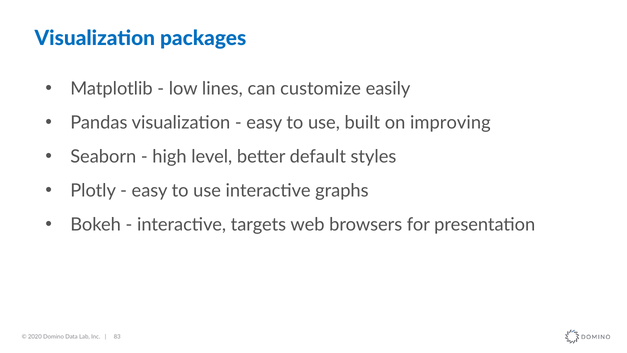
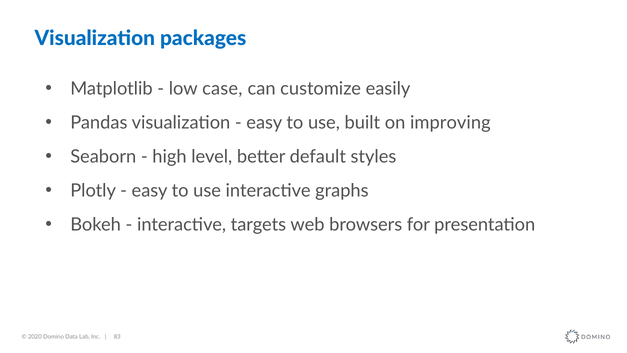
lines: lines -> case (222, 89)
